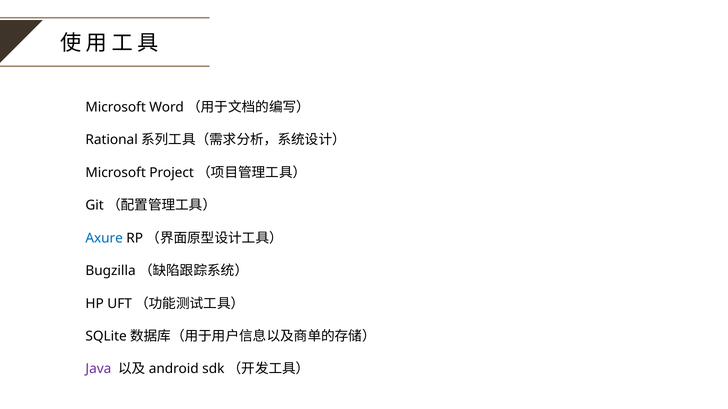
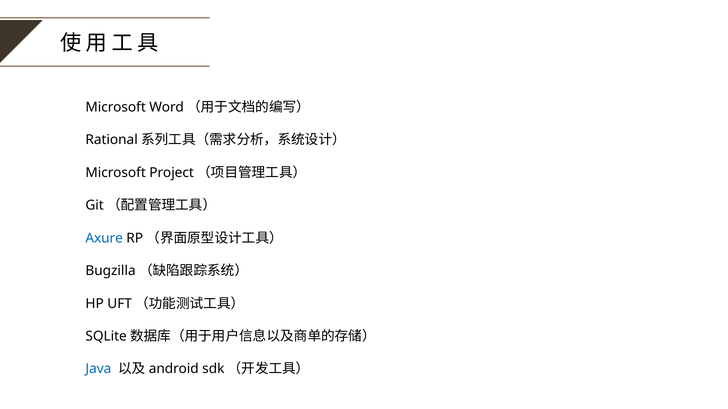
Java colour: purple -> blue (98, 369)
